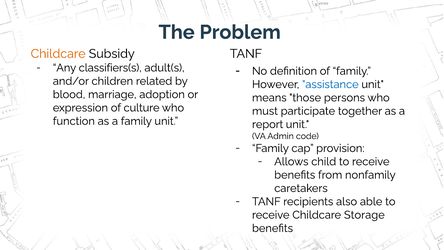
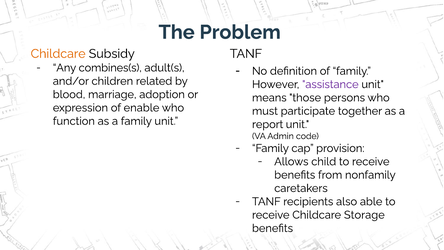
classifiers(s: classifiers(s -> combines(s (110, 68)
assistance colour: blue -> purple (330, 84)
culture: culture -> enable (141, 108)
